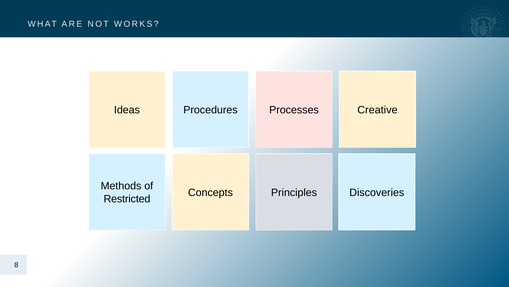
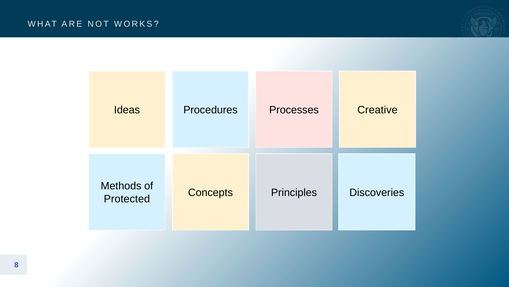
Restricted: Restricted -> Protected (127, 198)
